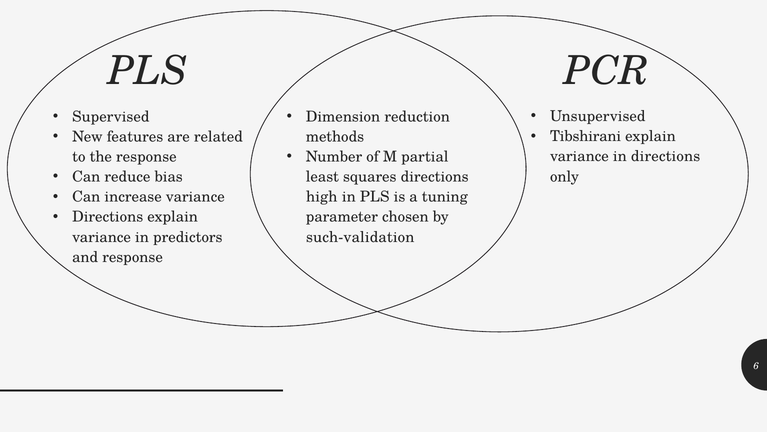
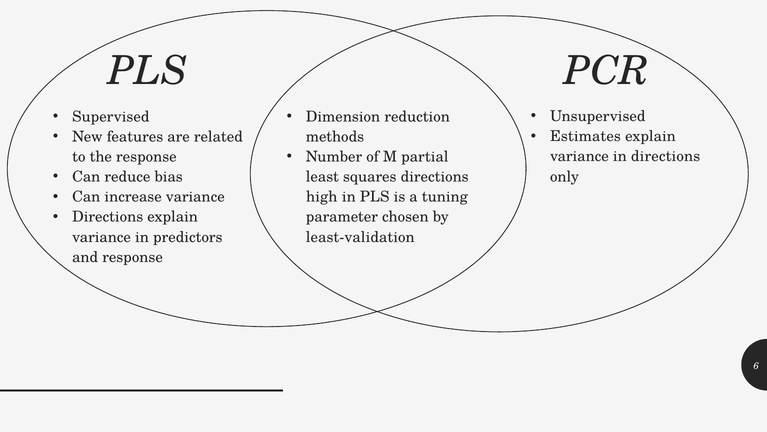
Tibshirani: Tibshirani -> Estimates (585, 136)
such-validation: such-validation -> least-validation (360, 237)
